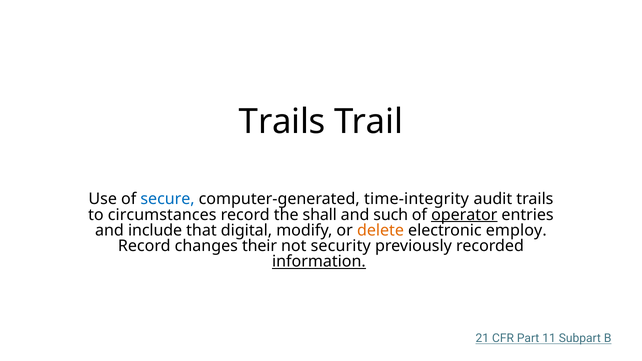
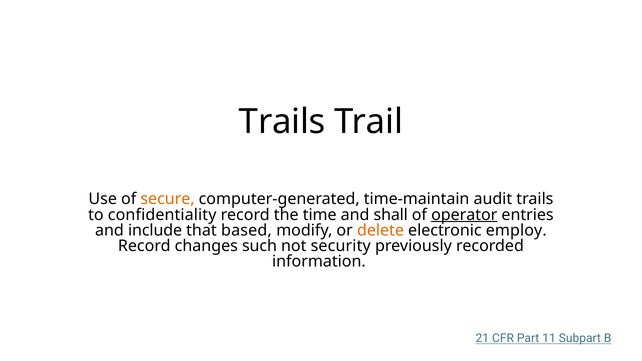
secure colour: blue -> orange (168, 199)
time-integrity: time-integrity -> time-maintain (417, 199)
circumstances: circumstances -> confidentiality (162, 215)
shall: shall -> time (320, 215)
such: such -> shall (391, 215)
digital: digital -> based (246, 230)
their: their -> such (259, 246)
information underline: present -> none (319, 262)
